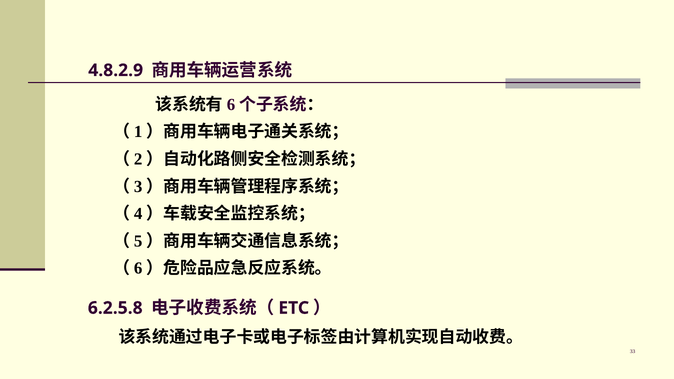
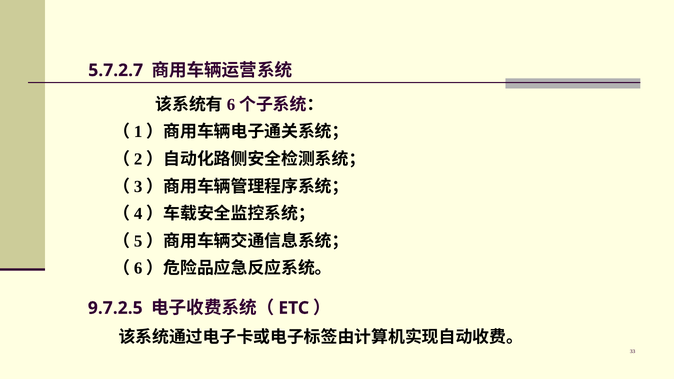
4.8.2.9: 4.8.2.9 -> 5.7.2.7 (116, 70)
6.2.5.8: 6.2.5.8 -> 9.7.2.5 (115, 308)
